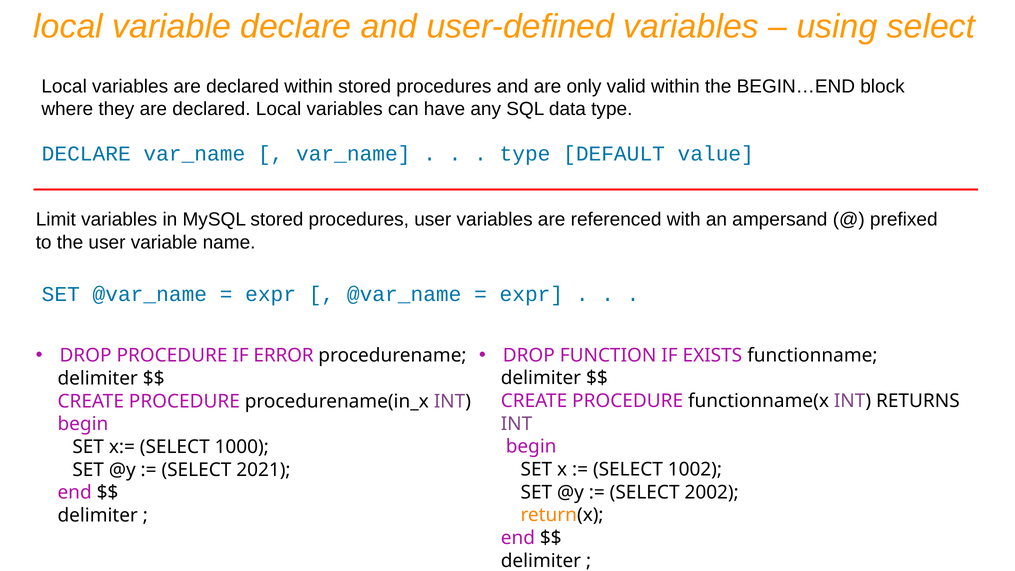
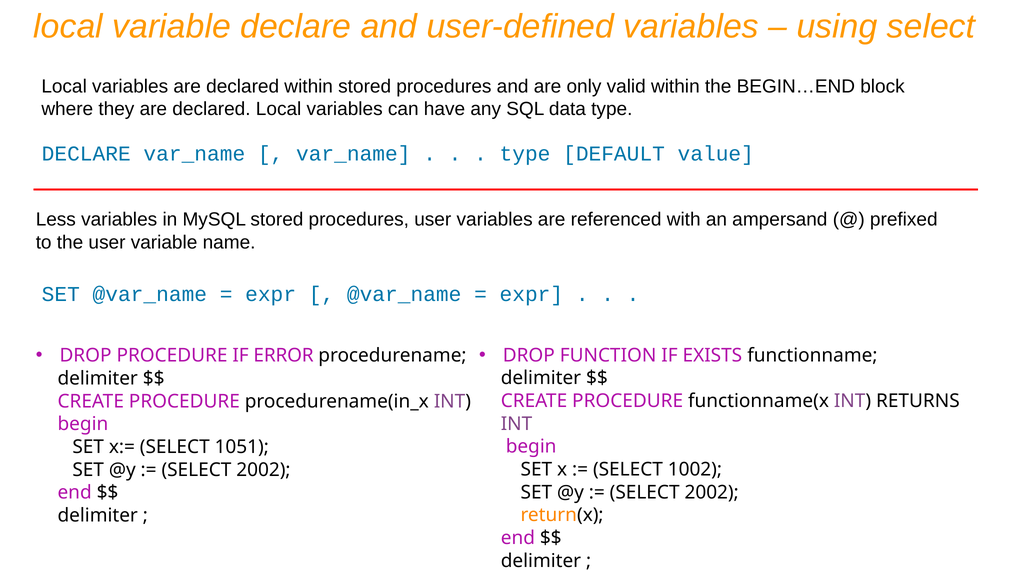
Limit: Limit -> Less (56, 219)
1000: 1000 -> 1051 (242, 447)
2021: 2021 -> 2002 (263, 470)
